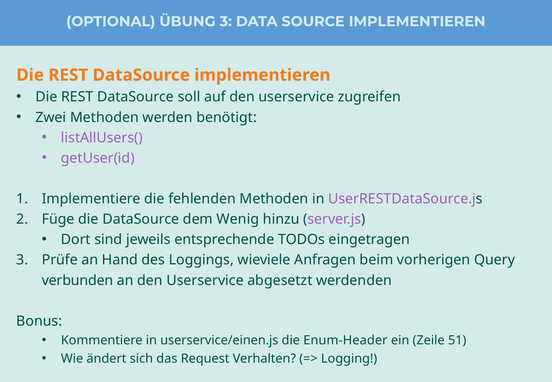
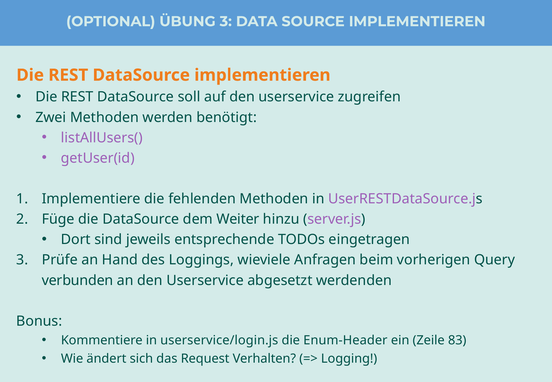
Wenig: Wenig -> Weiter (238, 219)
userservice/einen.js: userservice/einen.js -> userservice/login.js (219, 340)
51: 51 -> 83 (457, 340)
